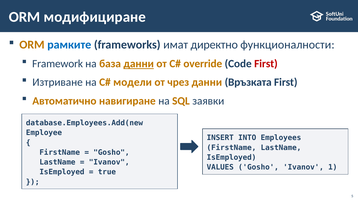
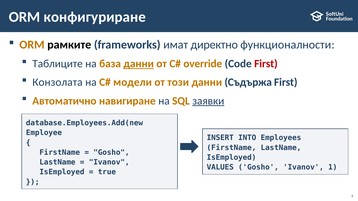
модифициране: модифициране -> конфигуриране (95, 17)
рамките colour: blue -> black (69, 45)
Framework: Framework -> Таблиците (58, 64)
Изтриване: Изтриване -> Конзолата (57, 82)
чрез: чрез -> този (178, 82)
Връзката: Връзката -> Съдържа (248, 82)
заявки underline: none -> present (208, 101)
